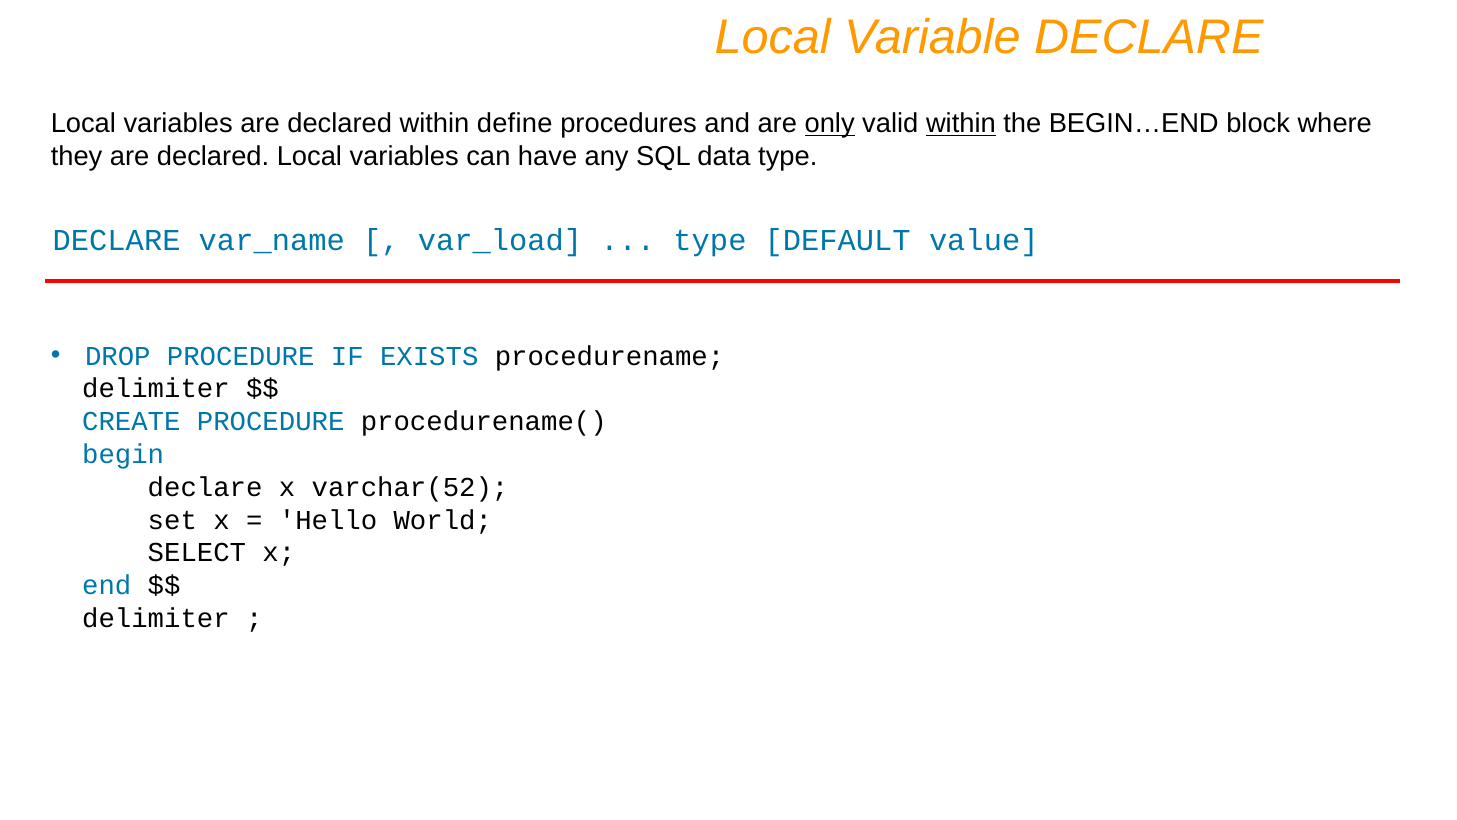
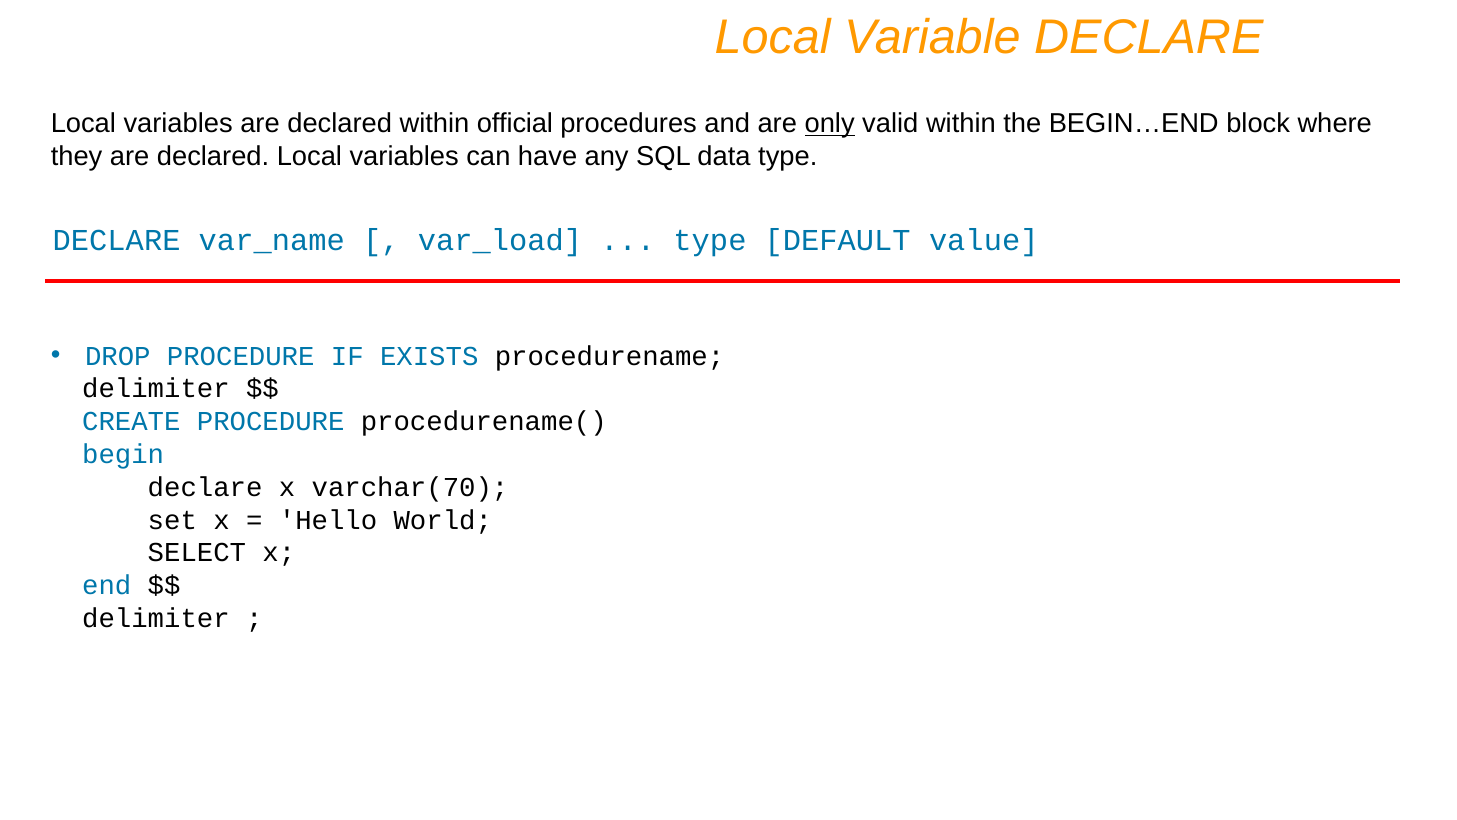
define: define -> official (515, 124)
within underline: present -> none (961, 124)
varchar(52: varchar(52 -> varchar(70 (410, 487)
